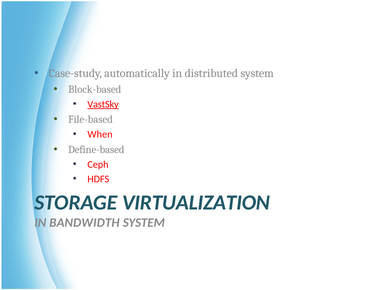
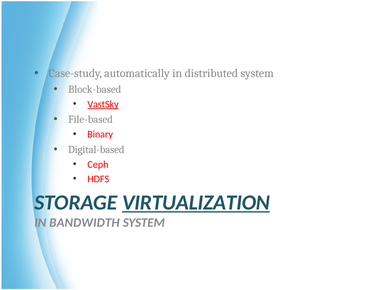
When: When -> Binary (100, 134)
Define-based: Define-based -> Digital-based (96, 149)
VIRTUALIZATION underline: none -> present (196, 202)
